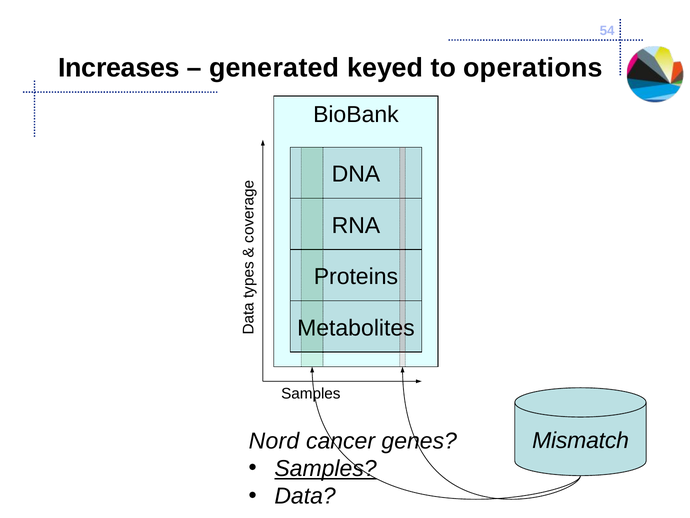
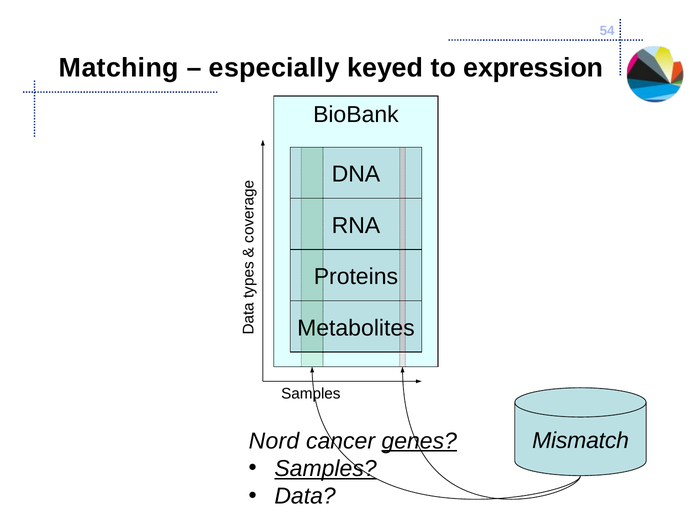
Increases: Increases -> Matching (119, 68)
generated: generated -> especially (274, 68)
operations: operations -> expression (533, 68)
genes underline: none -> present (419, 441)
